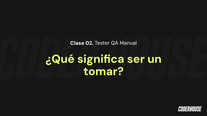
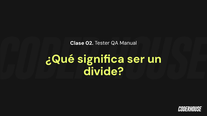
tomar: tomar -> divide (104, 72)
